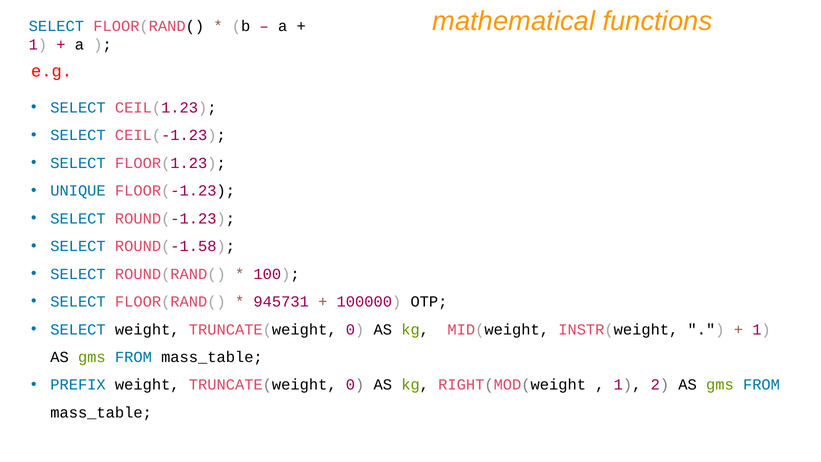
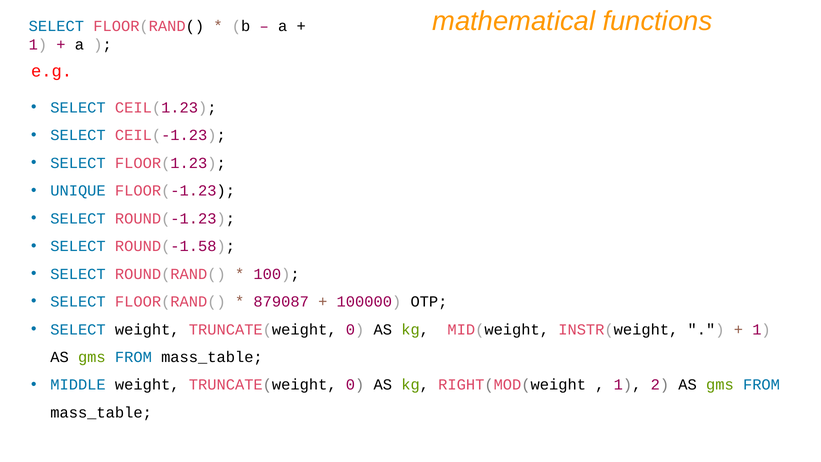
945731: 945731 -> 879087 (281, 302)
PREFIX: PREFIX -> MIDDLE (78, 385)
